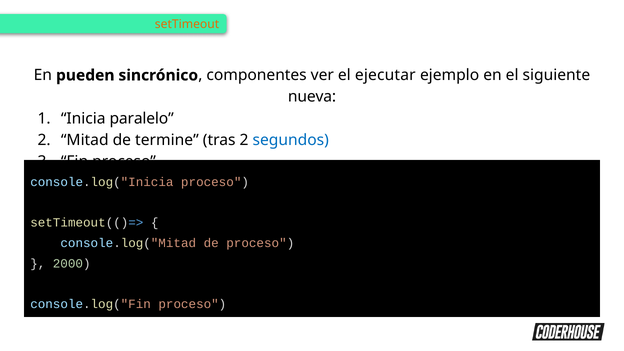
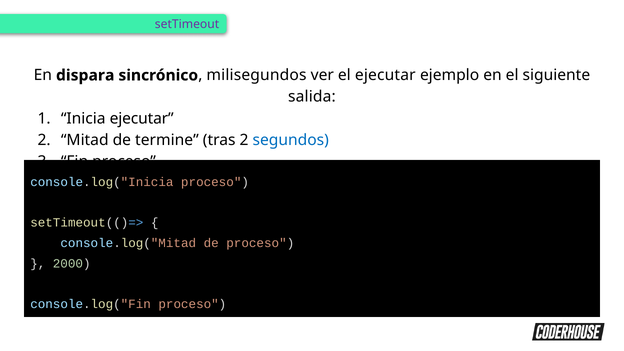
setTimeout colour: orange -> purple (187, 24)
pueden: pueden -> dispara (85, 75)
componentes: componentes -> milisegundos (256, 75)
nueva: nueva -> salida (312, 97)
Inicia paralelo: paralelo -> ejecutar (142, 118)
